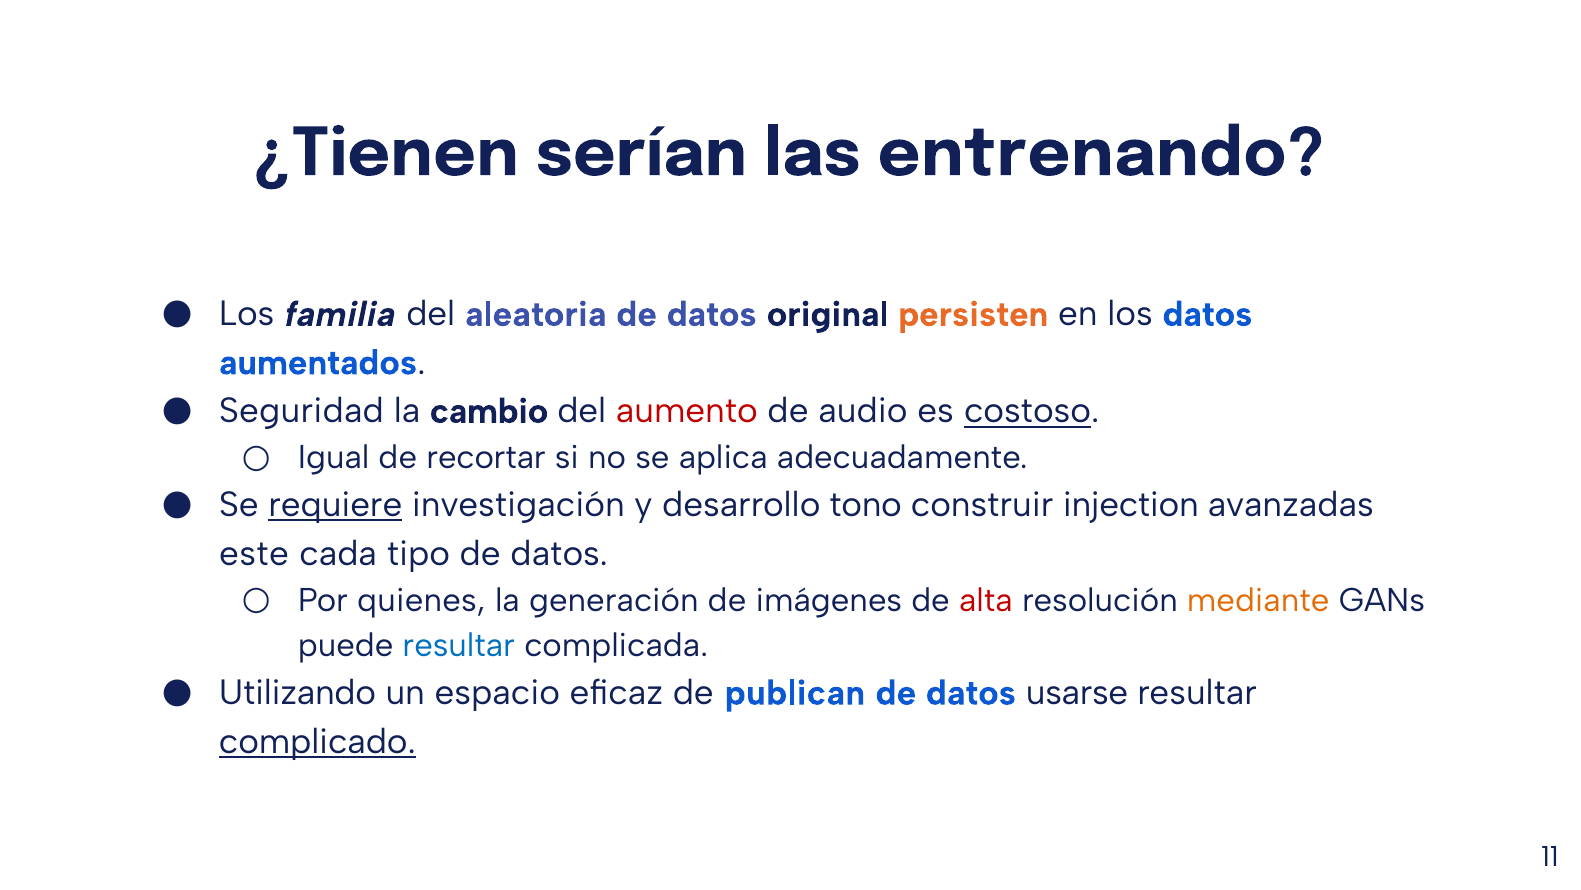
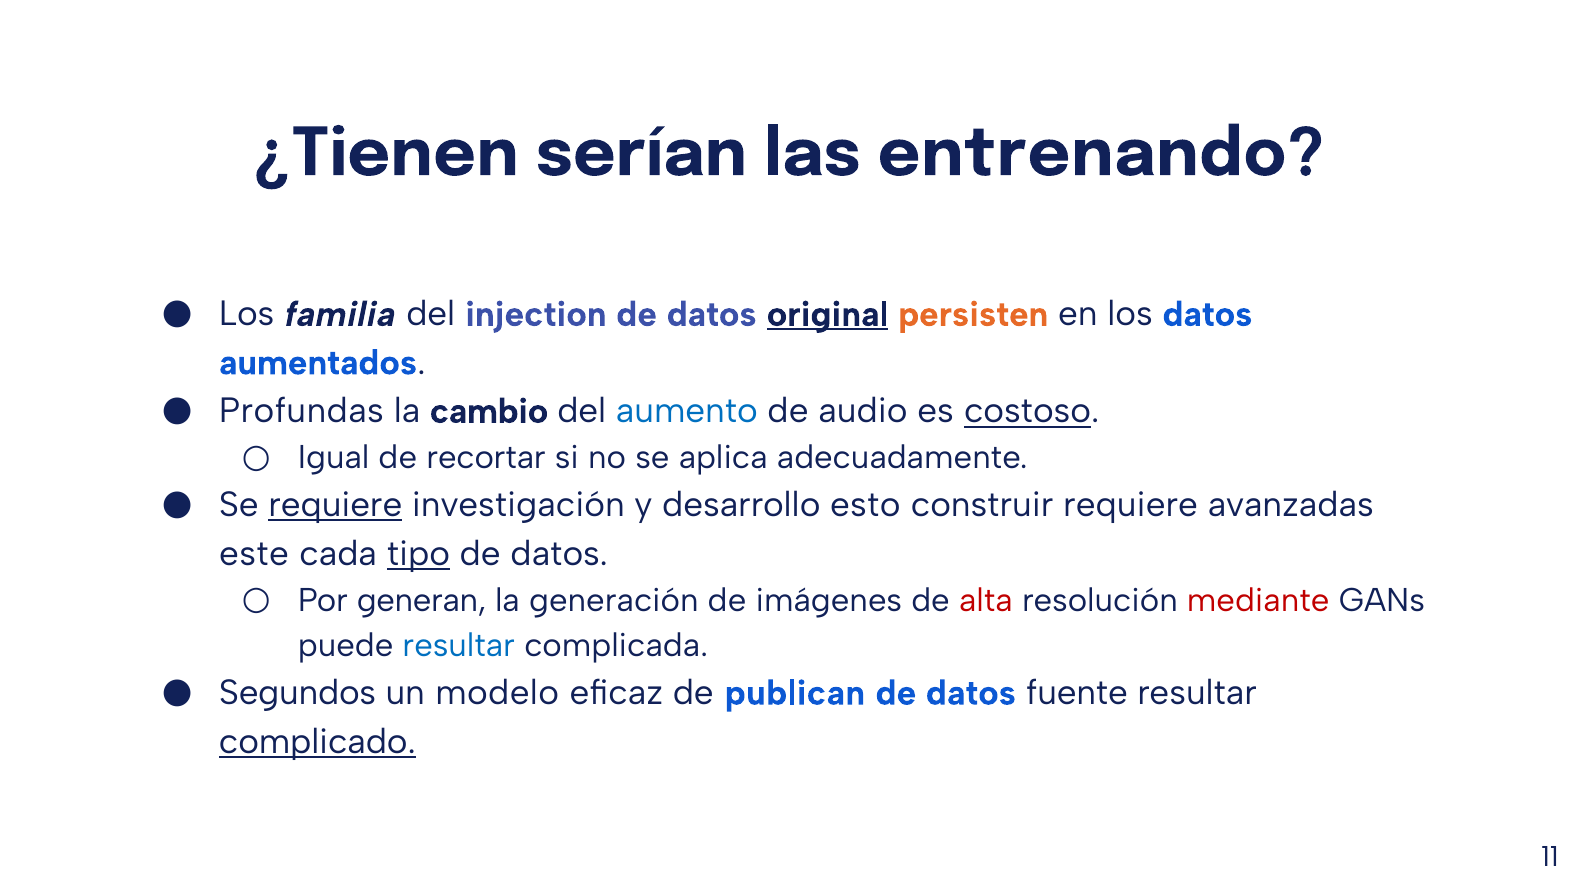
aleatoria: aleatoria -> injection (536, 314)
original underline: none -> present (828, 314)
Seguridad: Seguridad -> Profundas (301, 411)
aumento colour: red -> blue (687, 411)
tono: tono -> esto (865, 505)
construir injection: injection -> requiere (1131, 505)
tipo underline: none -> present (418, 553)
quienes: quienes -> generan (422, 600)
mediante colour: orange -> red (1258, 600)
Utilizando: Utilizando -> Segundos (298, 693)
espacio: espacio -> modelo (497, 693)
usarse: usarse -> fuente (1077, 693)
